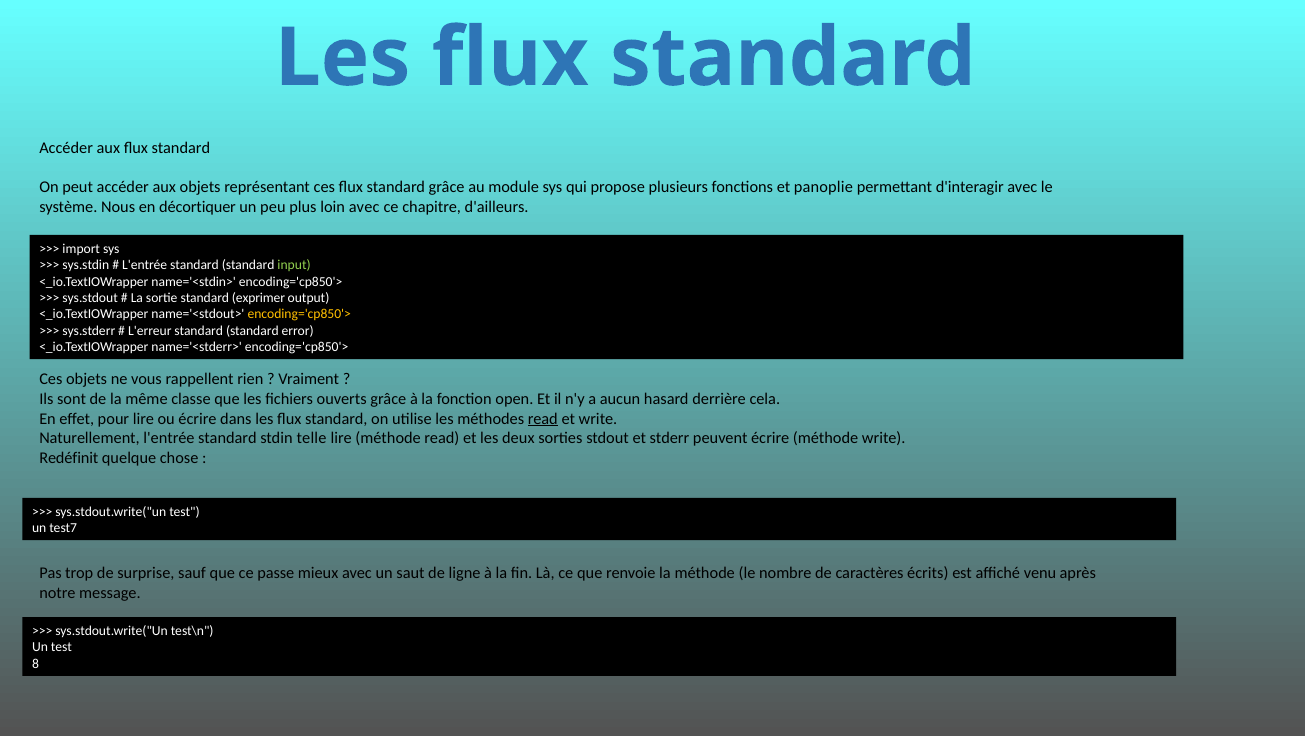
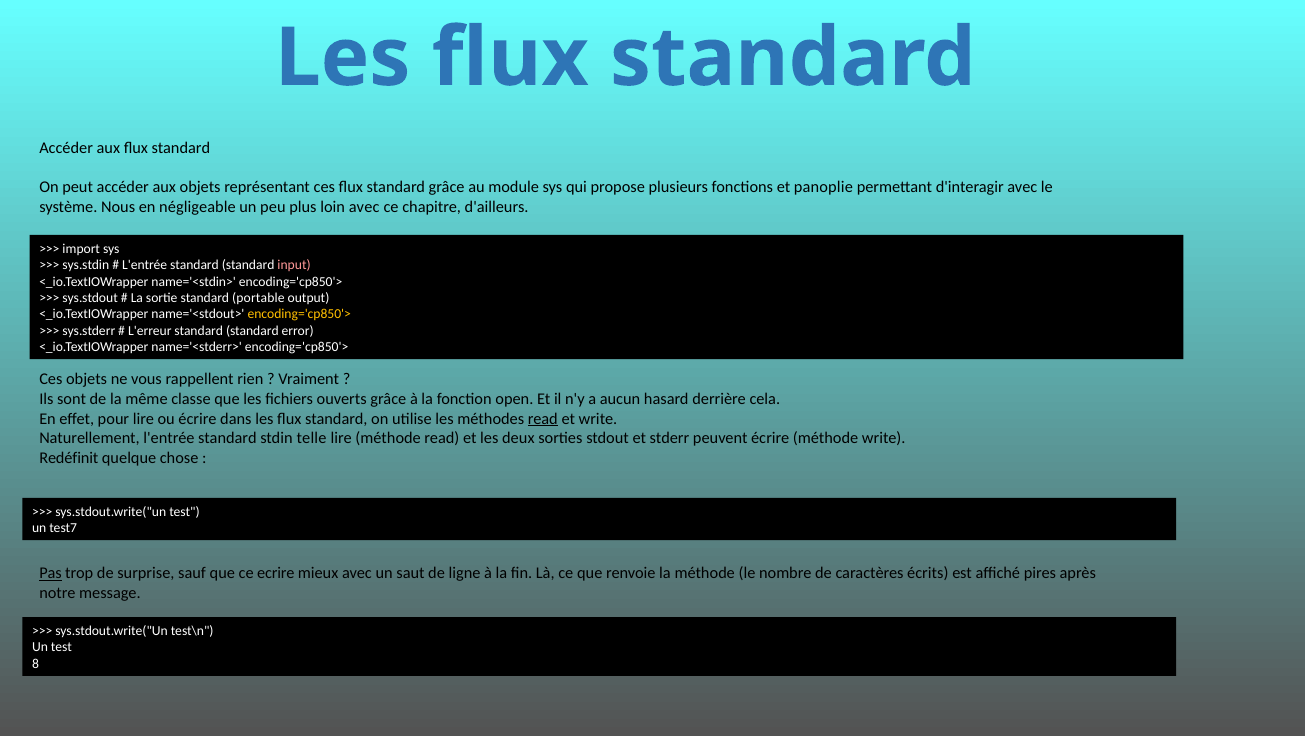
décortiquer: décortiquer -> négligeable (197, 207)
input colour: light green -> pink (294, 265)
exprimer: exprimer -> portable (258, 298)
Pas underline: none -> present (50, 573)
passe: passe -> ecrire (276, 573)
venu: venu -> pires (1040, 573)
